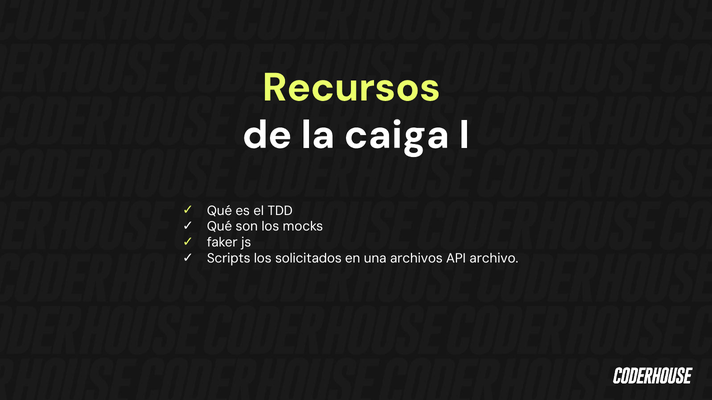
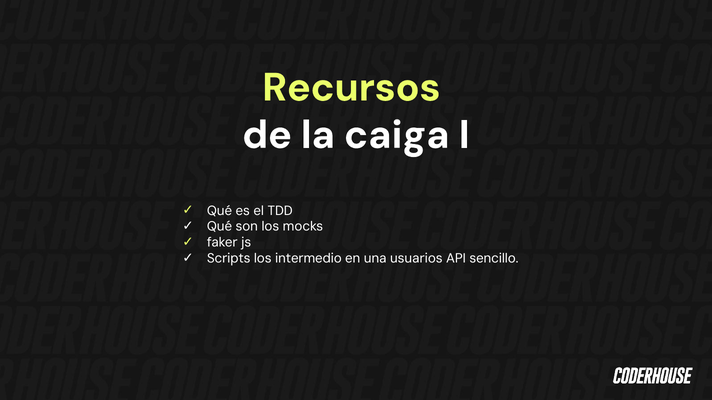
solicitados: solicitados -> intermedio (308, 259)
archivos: archivos -> usuarios (416, 259)
archivo: archivo -> sencillo (494, 259)
